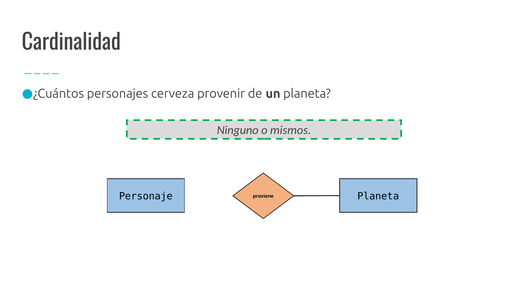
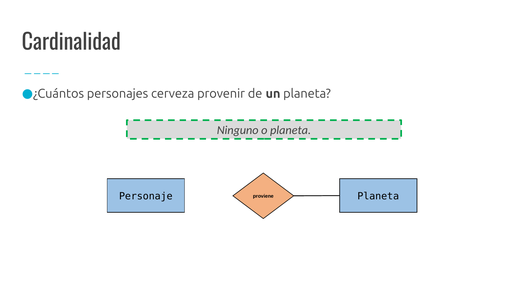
o mismos: mismos -> planeta (291, 130)
